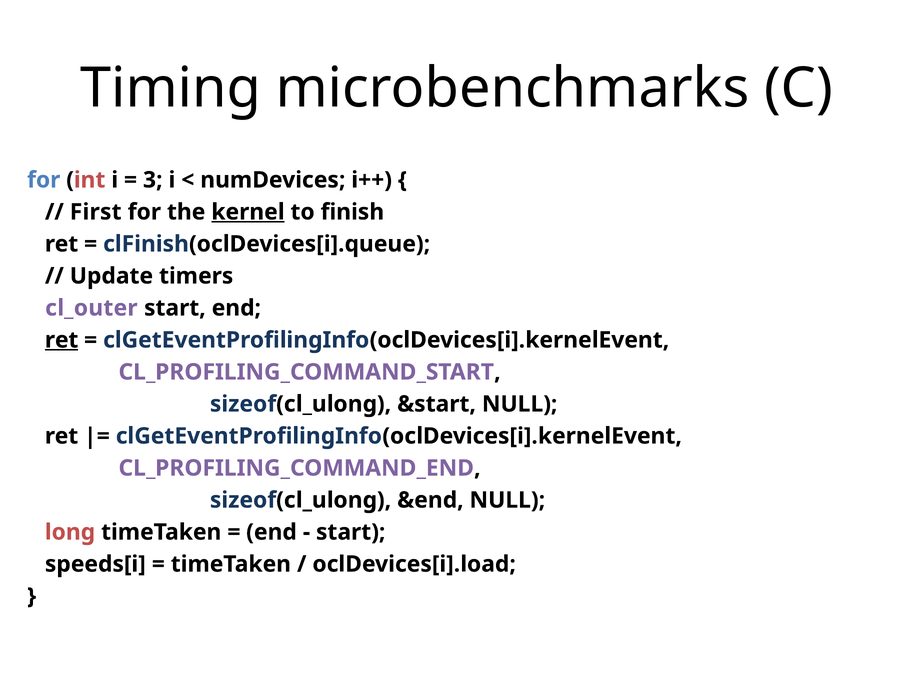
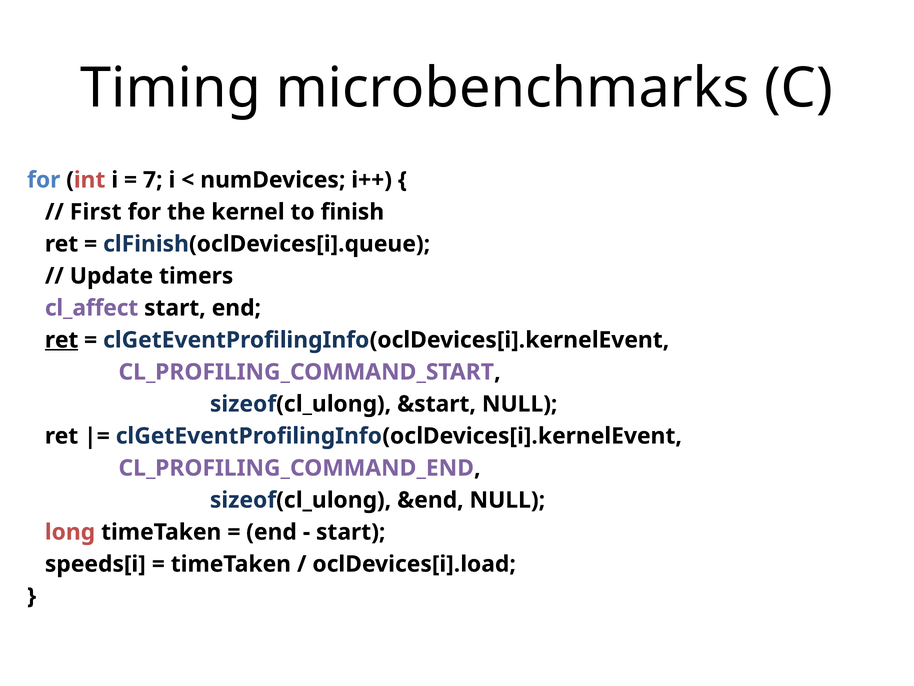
3: 3 -> 7 (153, 180)
kernel underline: present -> none (248, 212)
cl_outer: cl_outer -> cl_affect (92, 308)
